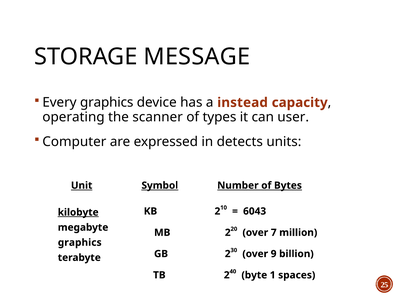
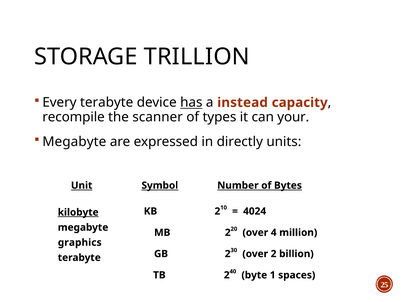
MESSAGE: MESSAGE -> TRILLION (197, 57)
Every graphics: graphics -> terabyte (107, 103)
has underline: none -> present (191, 103)
operating: operating -> recompile (74, 117)
user: user -> your (293, 117)
Computer: Computer -> Megabyte (74, 142)
detects: detects -> directly (240, 142)
6043: 6043 -> 4024 (255, 211)
7: 7 -> 4 (274, 233)
over 9: 9 -> 2 (274, 254)
